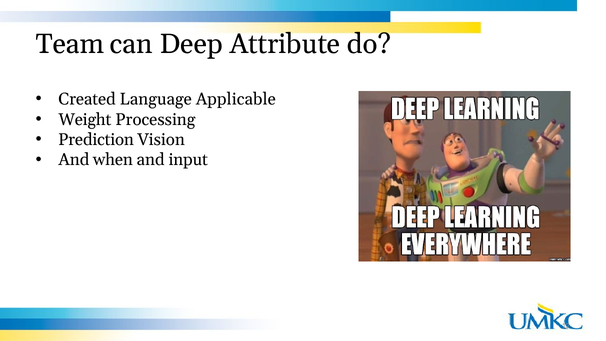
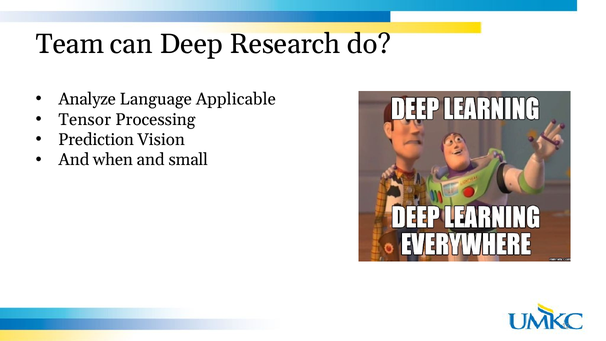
Attribute: Attribute -> Research (285, 44)
Created: Created -> Analyze (87, 99)
Weight: Weight -> Tensor (85, 119)
input: input -> small (188, 160)
